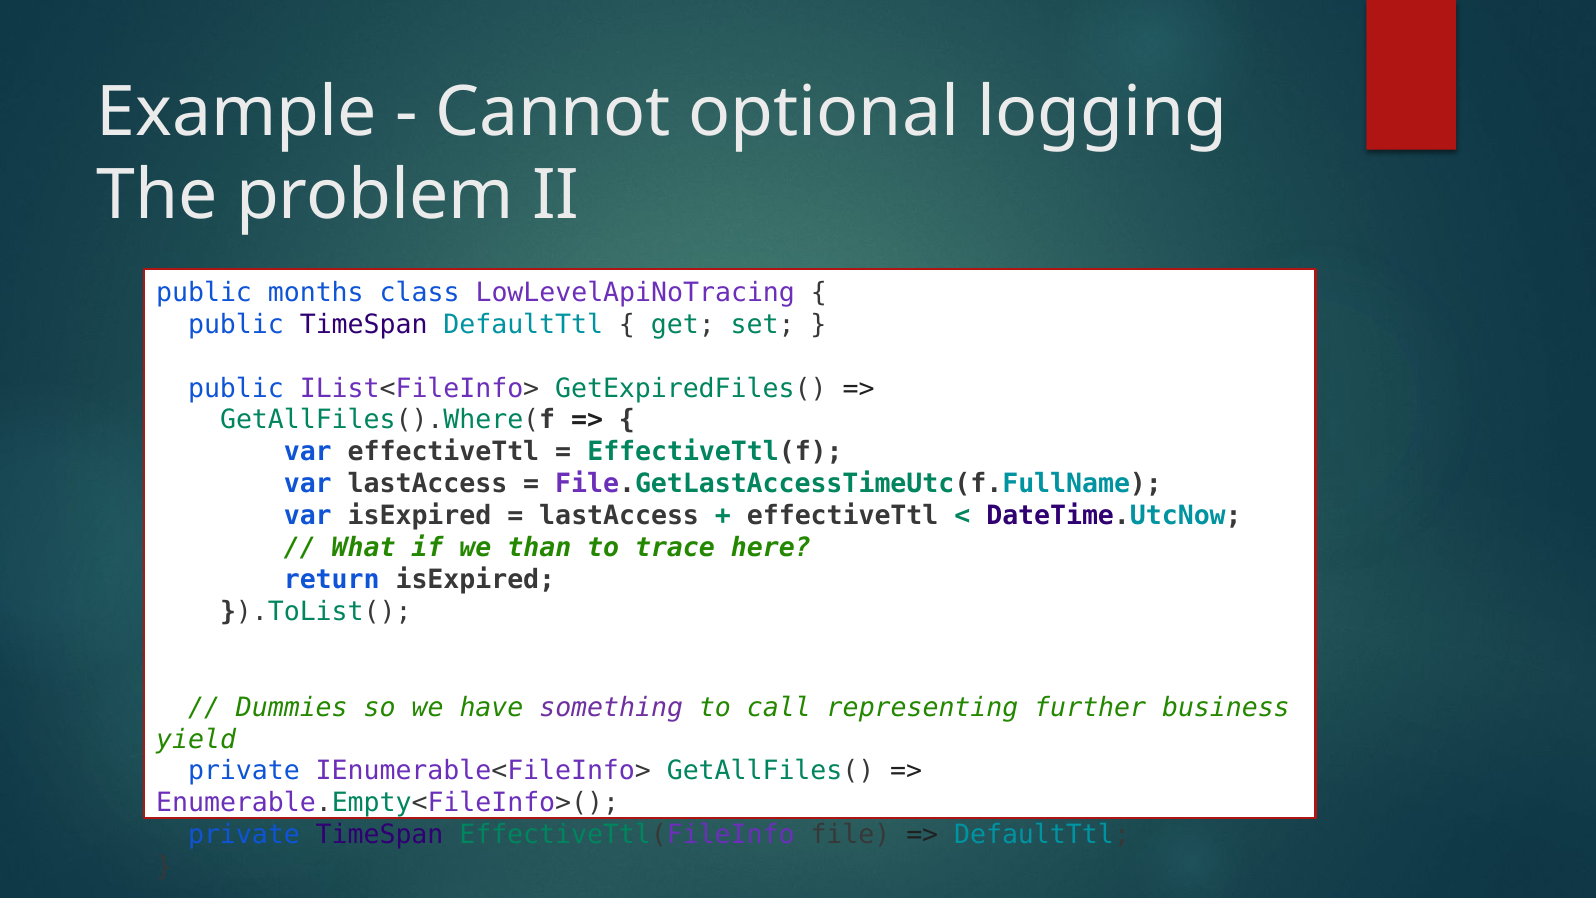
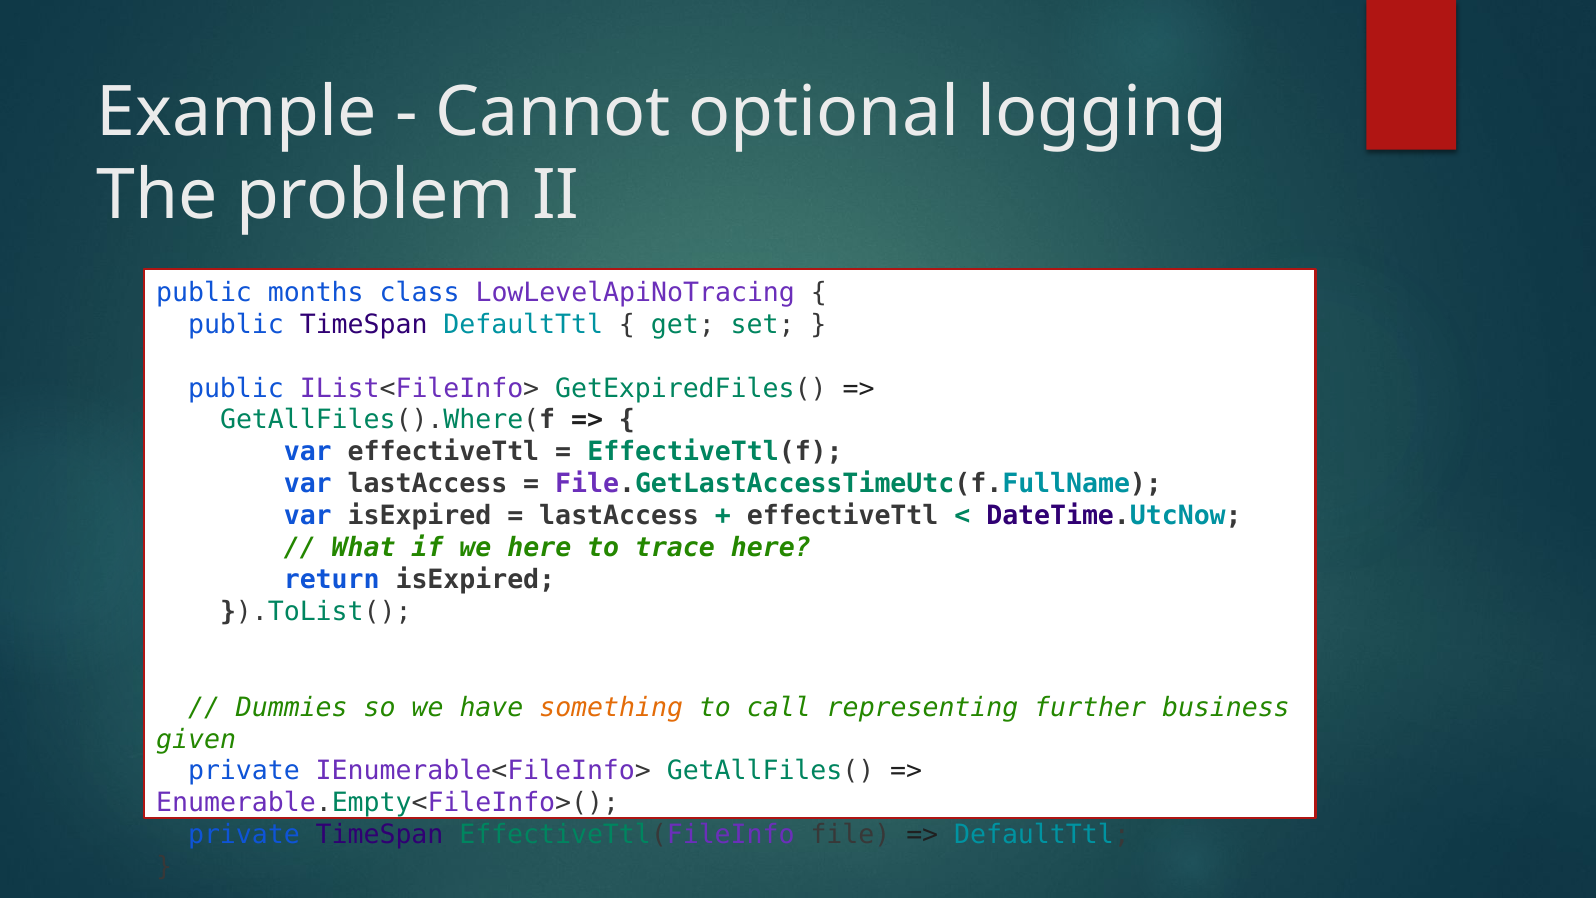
we than: than -> here (539, 548)
something colour: purple -> orange (611, 707)
yield: yield -> given (196, 739)
